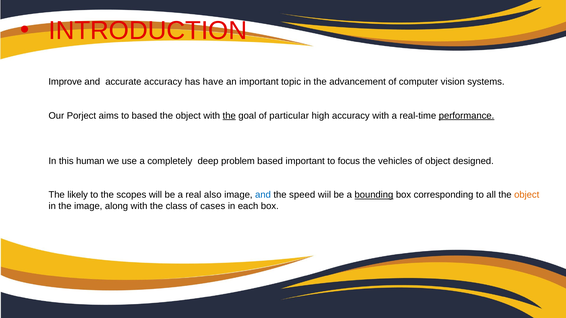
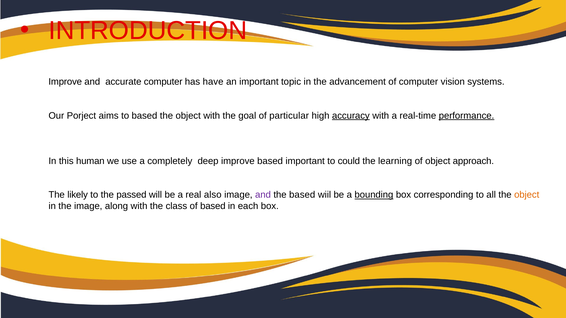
accurate accuracy: accuracy -> computer (163, 82)
the underline: present -> none (229, 116)
accuracy underline: none -> present (351, 116)
deep problem: problem -> improve (238, 161)
focus: focus -> could (349, 161)
vehicles: vehicles -> learning (395, 161)
designed: designed -> approach (473, 161)
scopes: scopes -> passed (131, 195)
and colour: blue -> purple (263, 195)
the speed: speed -> based (302, 195)
of cases: cases -> based (213, 206)
